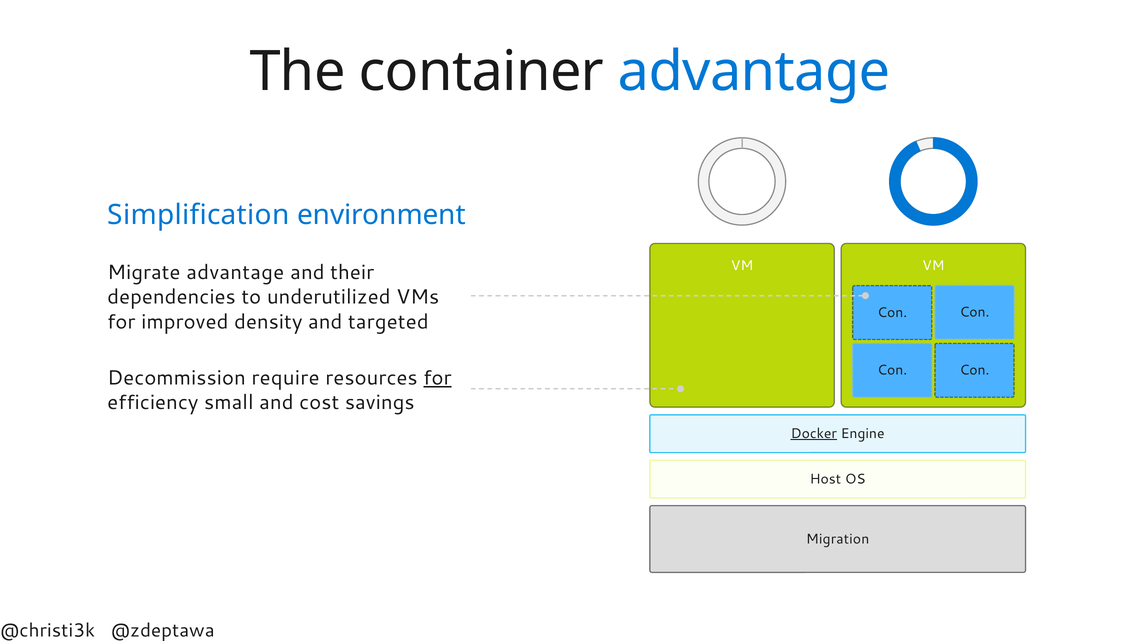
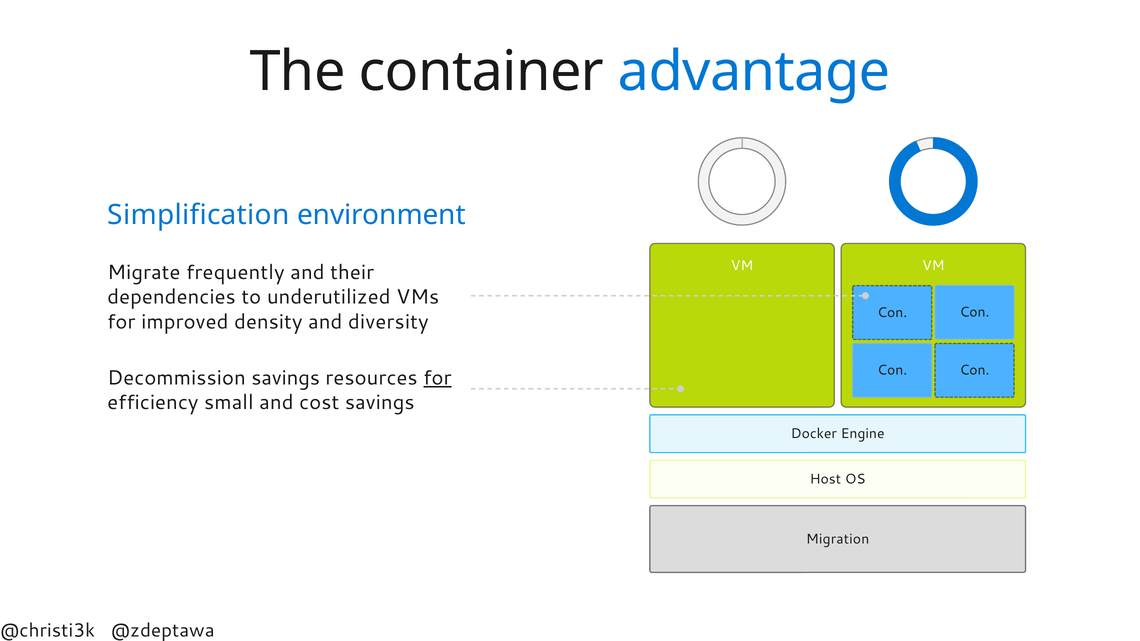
Migrate advantage: advantage -> frequently (235, 273)
targeted: targeted -> diversity (388, 322)
Decommission require: require -> savings (286, 378)
Docker underline: present -> none (814, 434)
